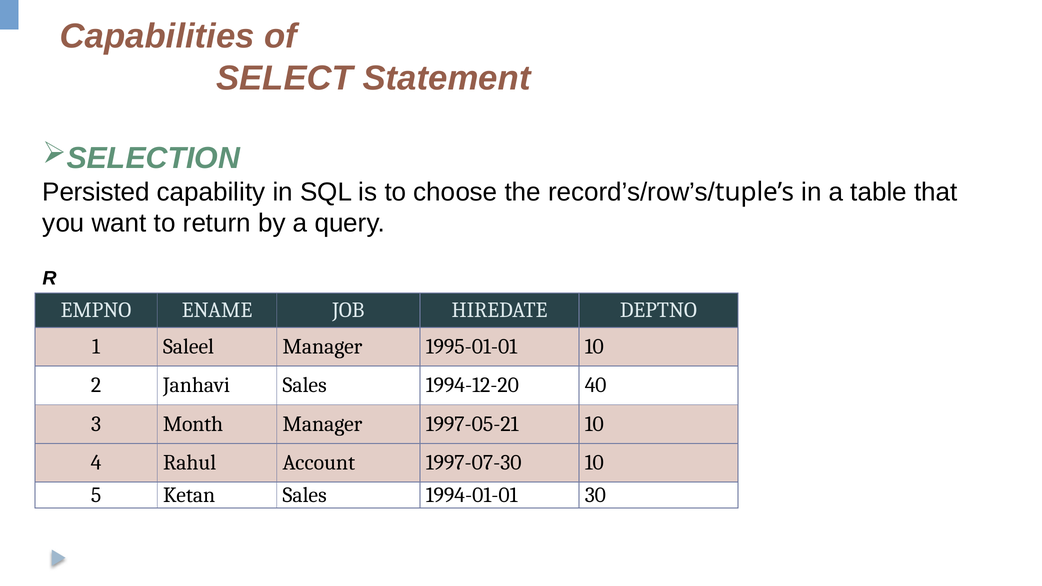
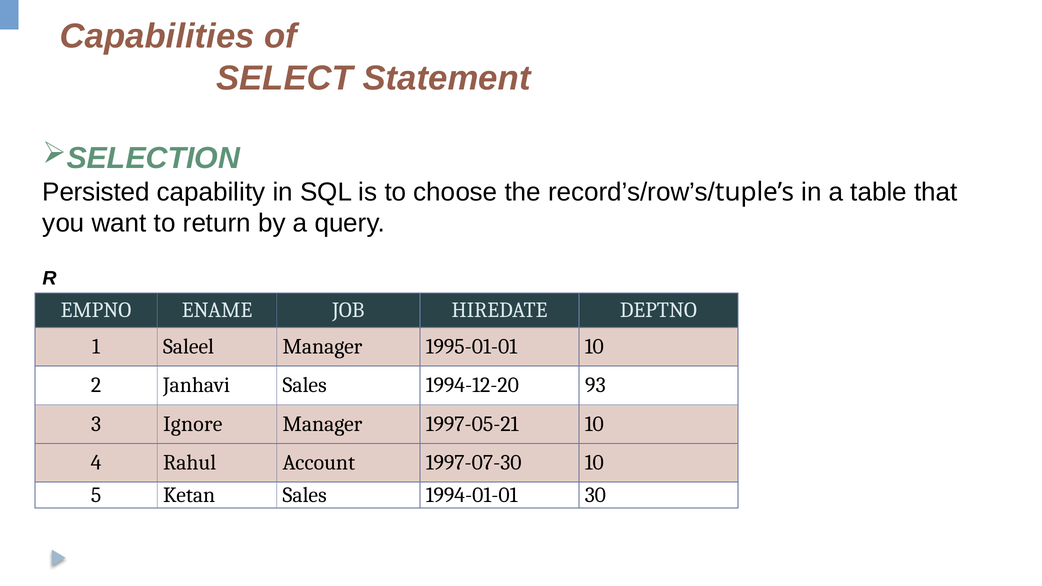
40: 40 -> 93 (595, 385)
Month: Month -> Ignore (193, 424)
